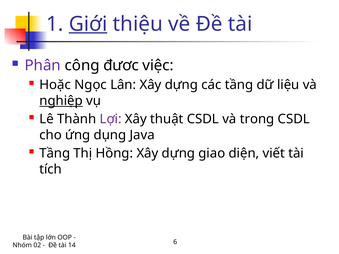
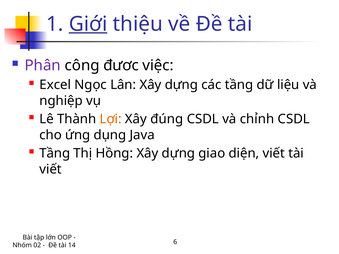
Hoặc: Hoặc -> Excel (55, 85)
nghiệp underline: present -> none (61, 101)
Lợi colour: purple -> orange (111, 119)
thuật: thuật -> đúng (167, 119)
trong: trong -> chỉnh (257, 119)
tích: tích -> viết (51, 169)
